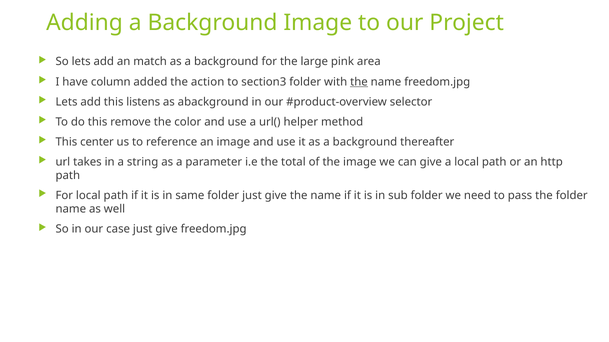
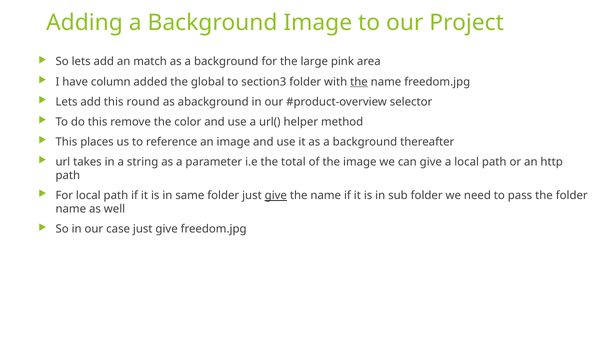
action: action -> global (208, 82)
listens: listens -> round (143, 102)
center: center -> places (97, 142)
give underline: none -> present (276, 196)
